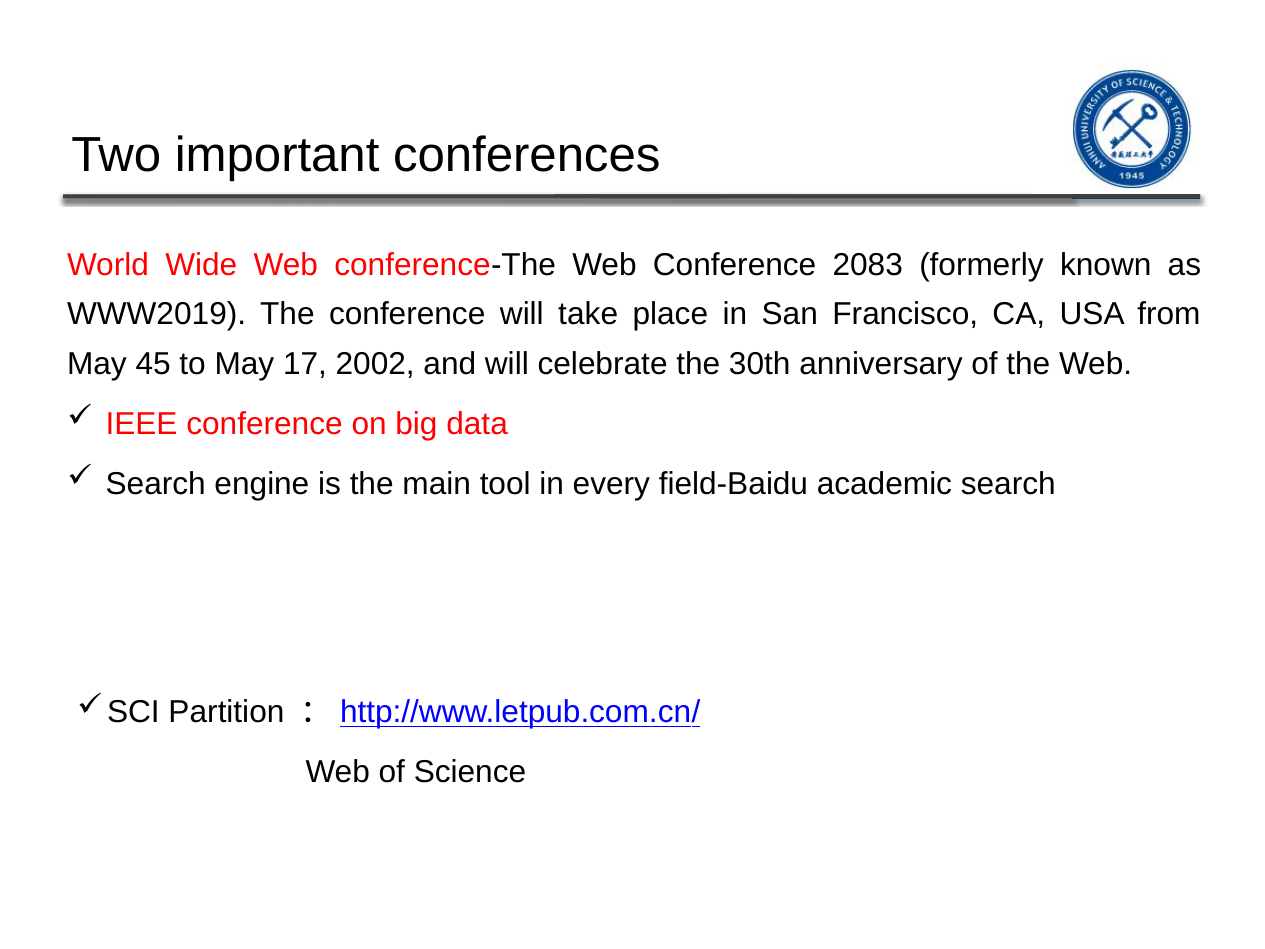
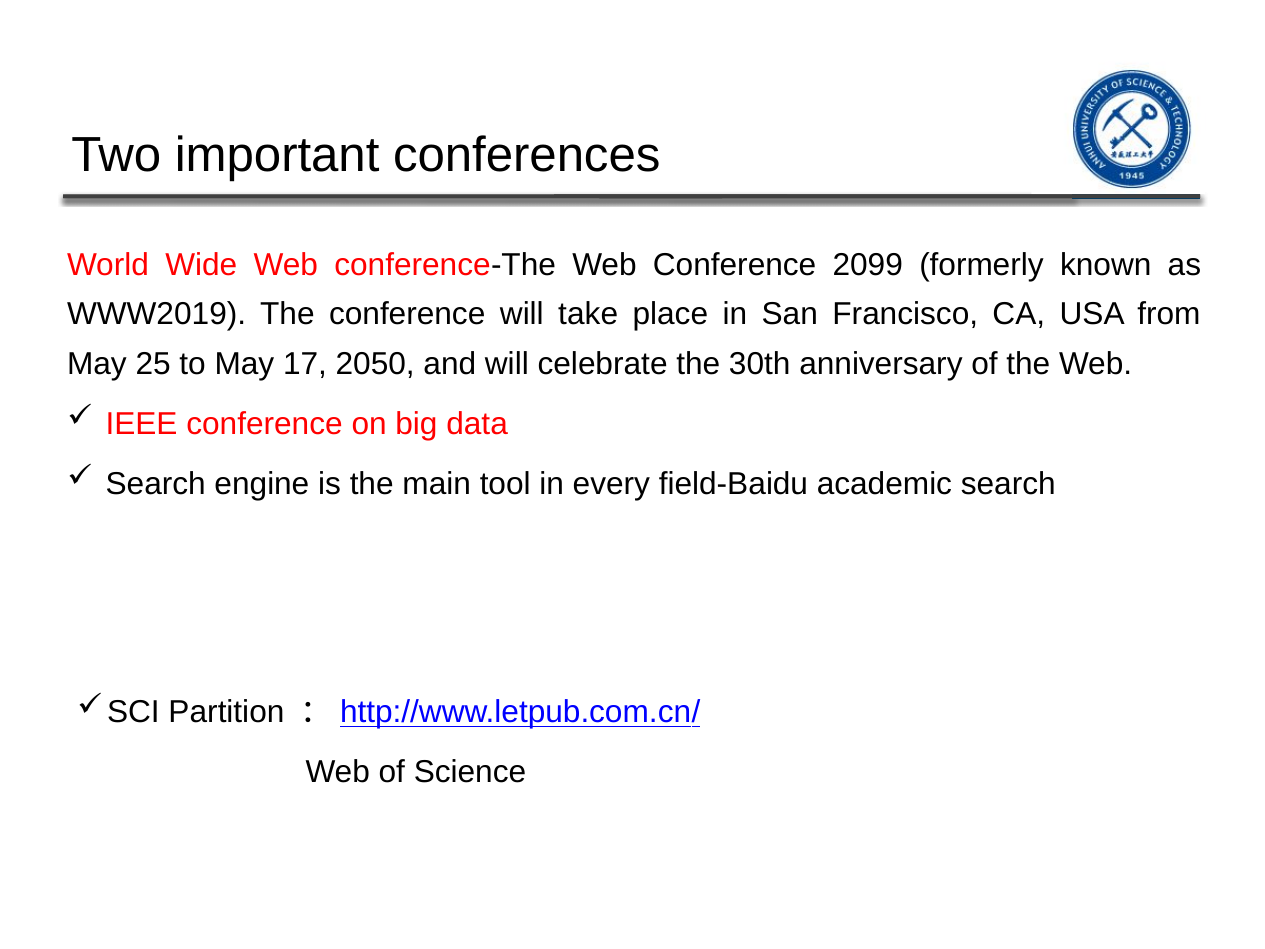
2083: 2083 -> 2099 (868, 265)
45: 45 -> 25 (153, 364)
2002: 2002 -> 2050 (375, 364)
